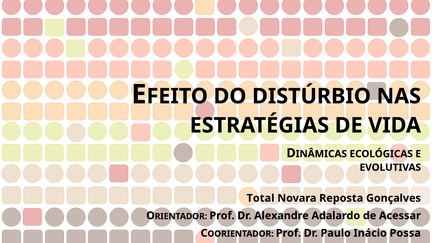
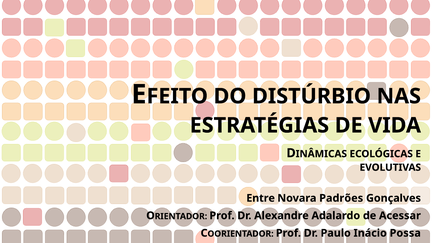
Total: Total -> Entre (261, 198)
Reposta: Reposta -> Padrões (341, 198)
